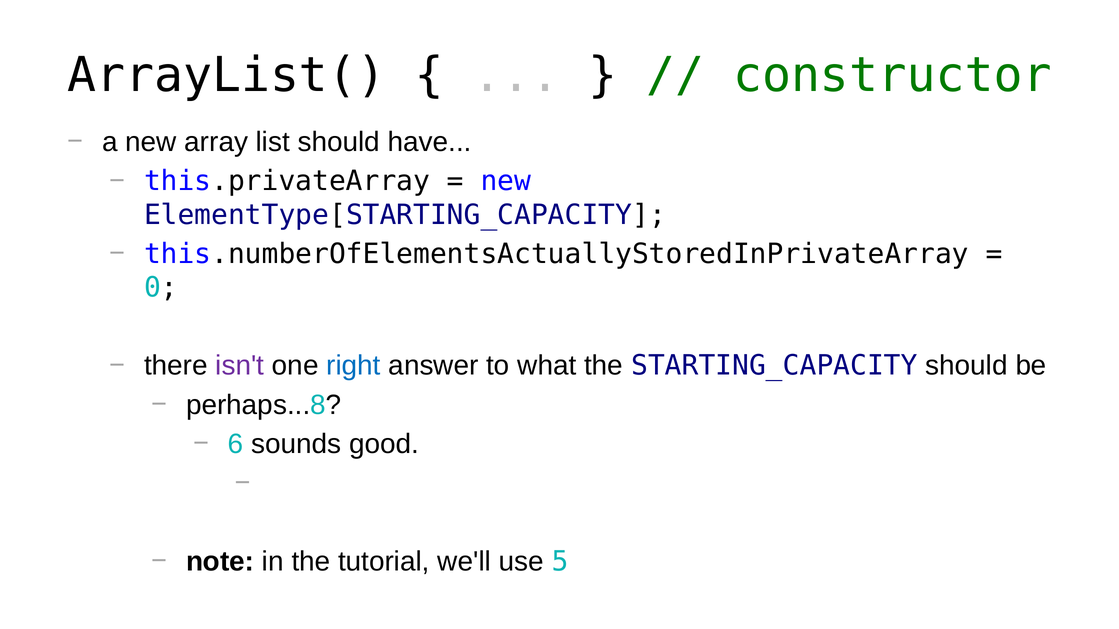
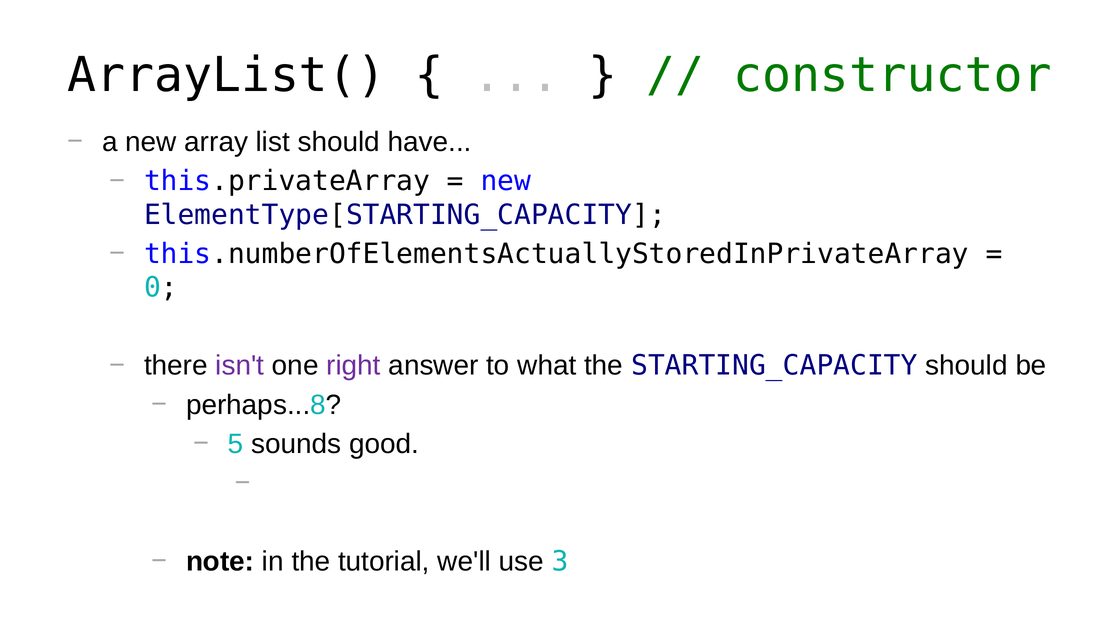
right colour: blue -> purple (354, 366)
6: 6 -> 5 (236, 444)
5: 5 -> 3 (560, 562)
